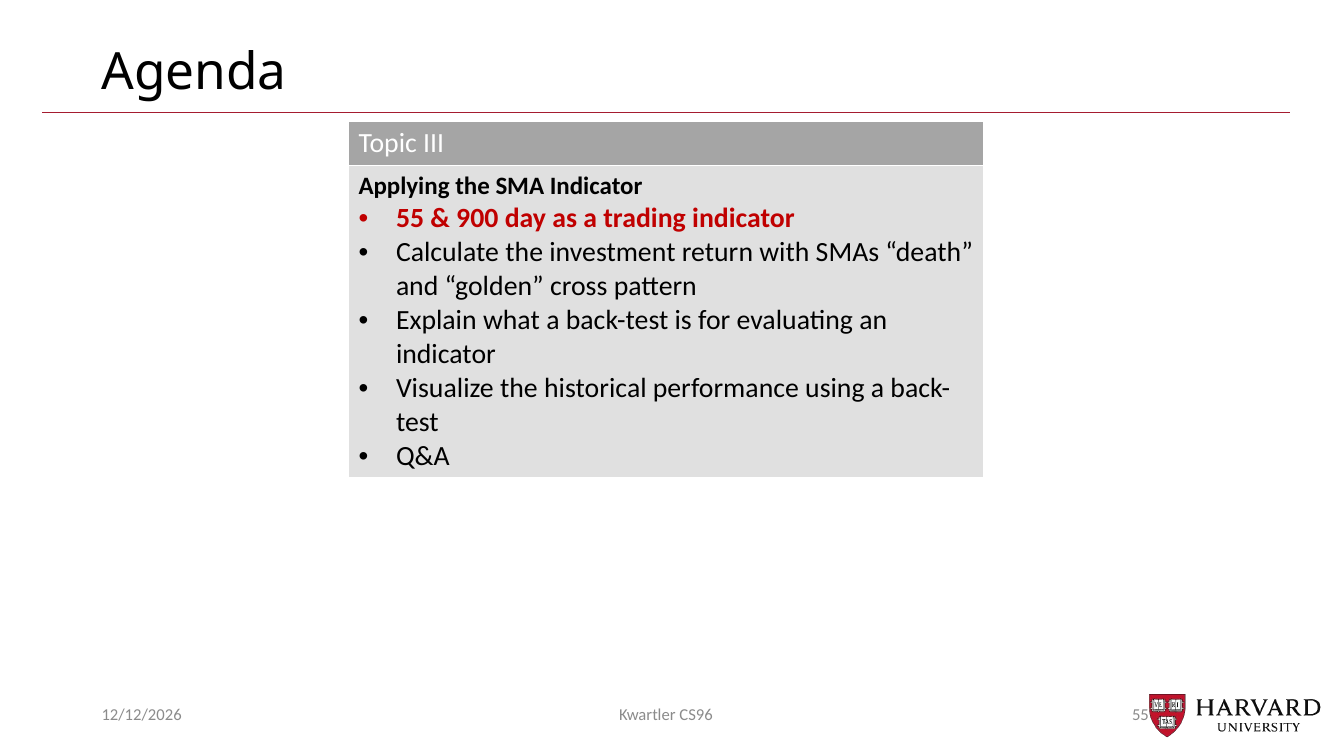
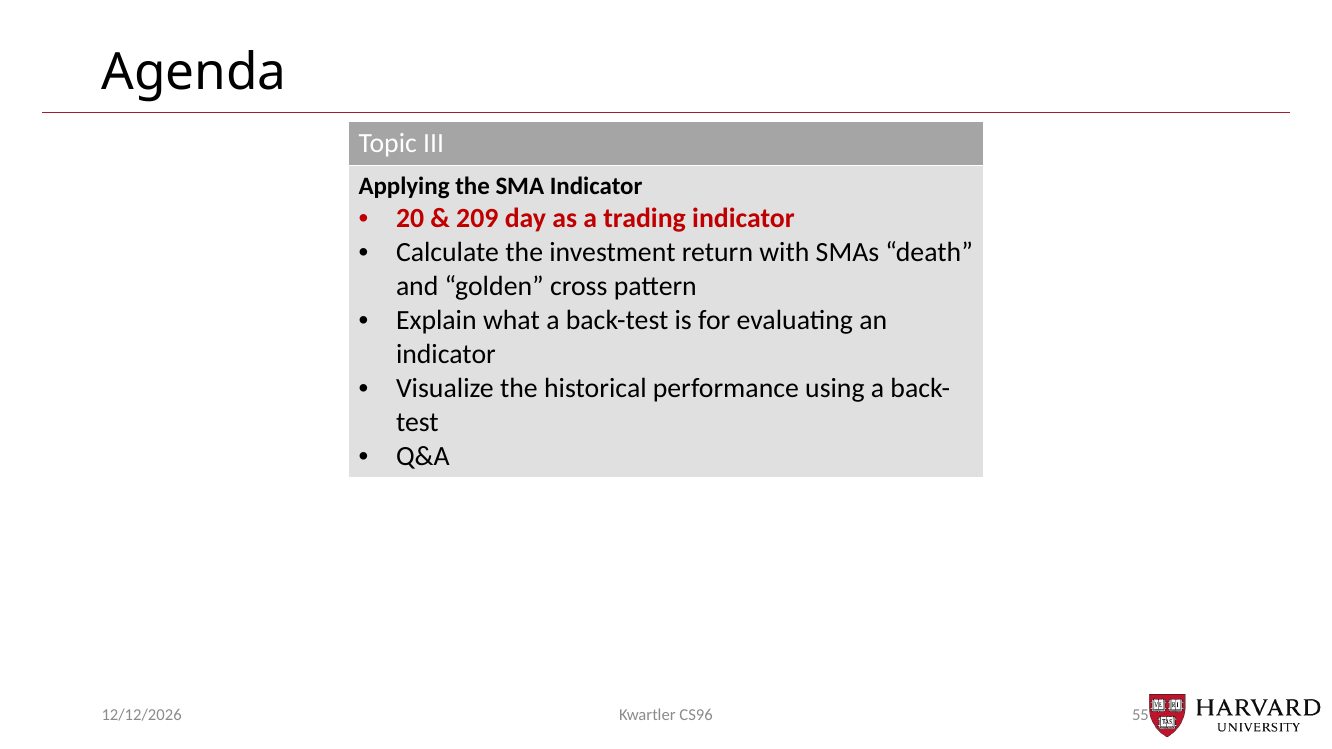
55: 55 -> 20 (410, 218)
900: 900 -> 209 (477, 218)
